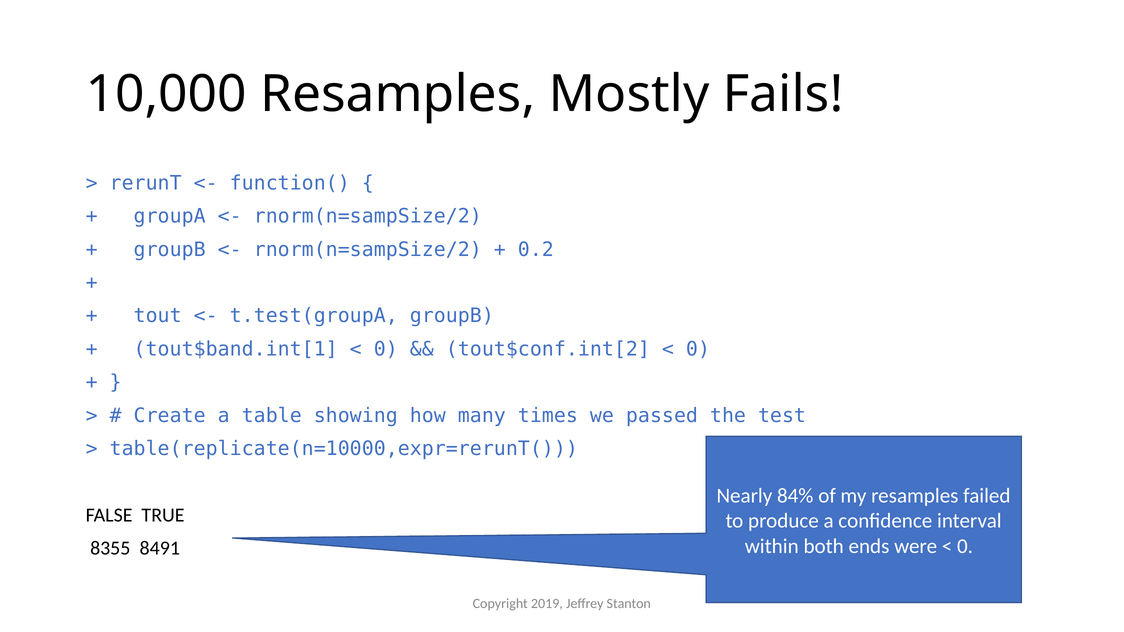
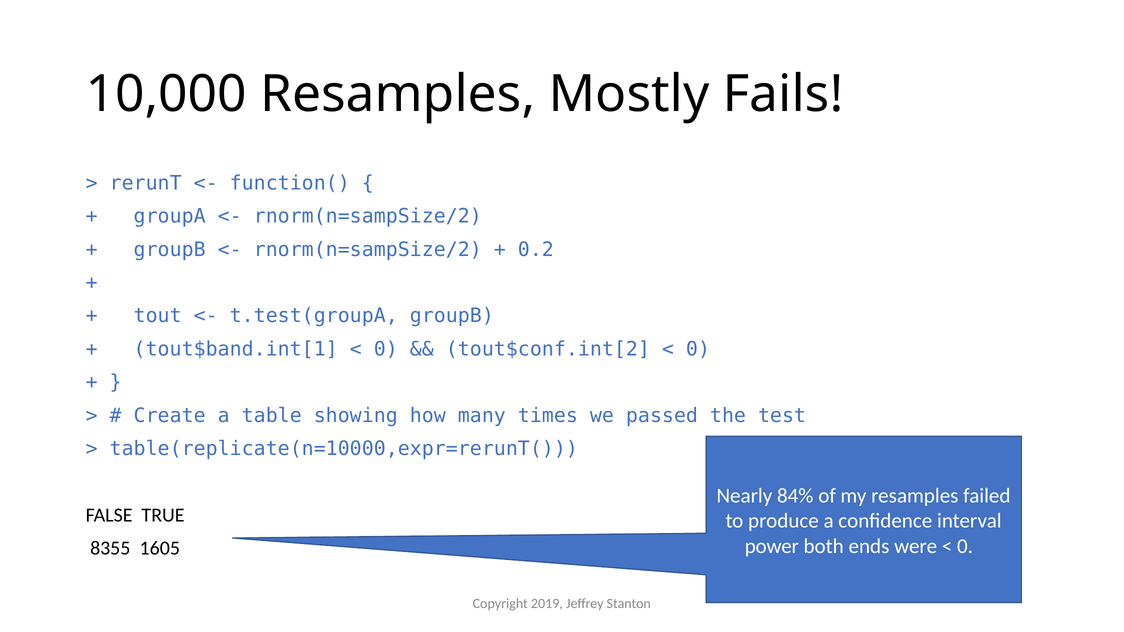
within: within -> power (772, 546)
8491: 8491 -> 1605 (160, 549)
